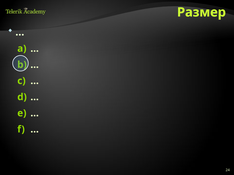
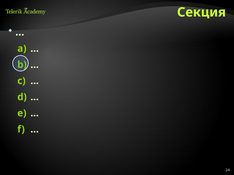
Размер: Размер -> Секция (201, 12)
